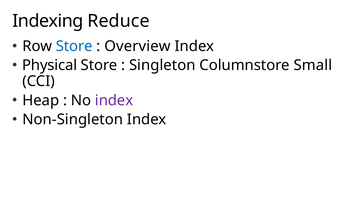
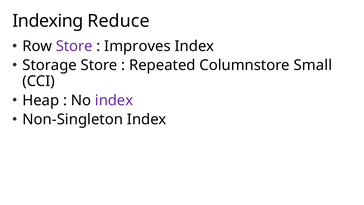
Store colour: blue -> purple (74, 46)
Overview: Overview -> Improves (137, 46)
Physical: Physical -> Storage (50, 65)
Singleton: Singleton -> Repeated (162, 65)
